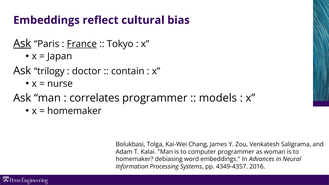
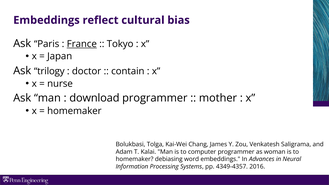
Ask underline: present -> none (22, 43)
correlates: correlates -> download (94, 98)
models: models -> mother (218, 98)
